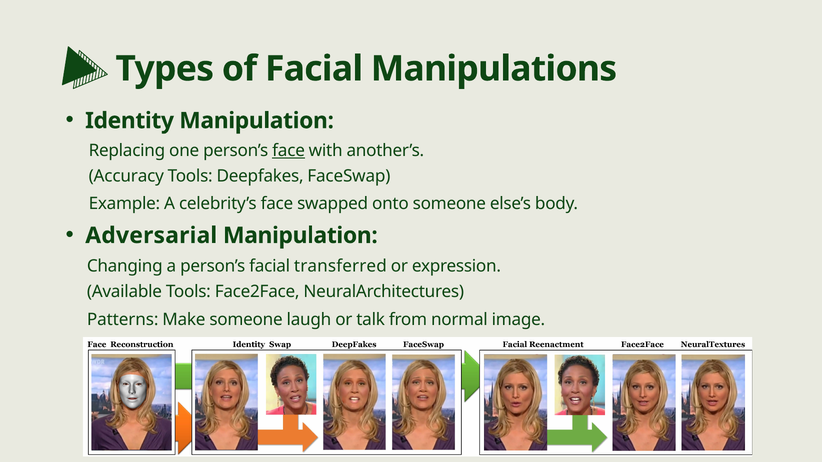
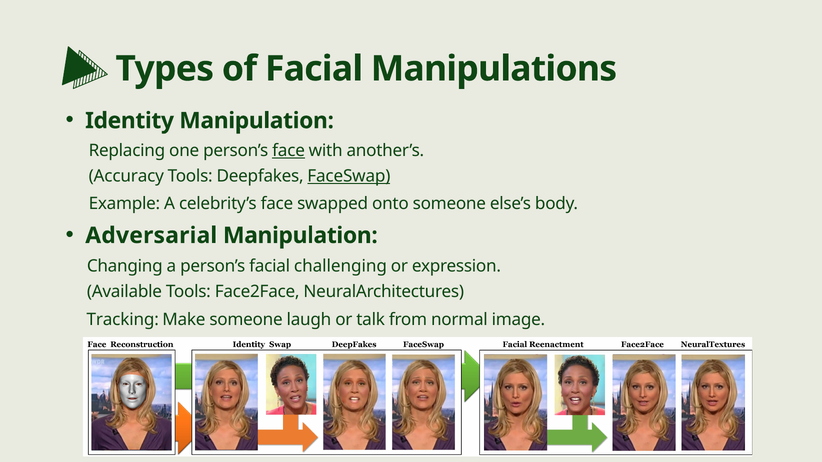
FaceSwap underline: none -> present (349, 176)
transferred: transferred -> challenging (340, 266)
Patterns: Patterns -> Tracking (123, 320)
